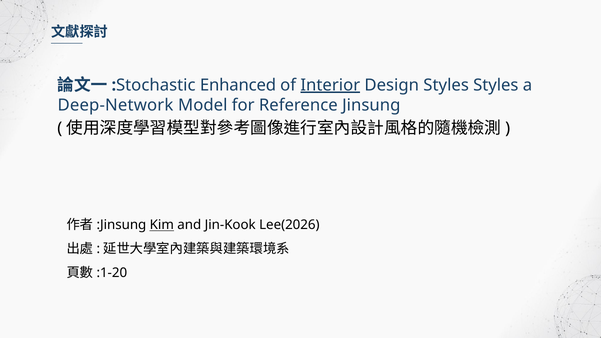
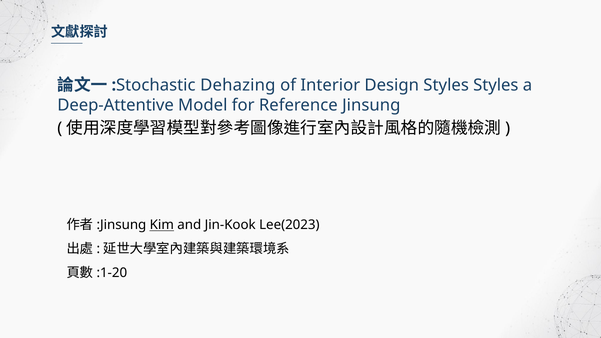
Enhanced: Enhanced -> Dehazing (238, 85)
Interior underline: present -> none (330, 85)
Deep-Network: Deep-Network -> Deep-Attentive (116, 105)
Lee(2026: Lee(2026 -> Lee(2023 (289, 225)
